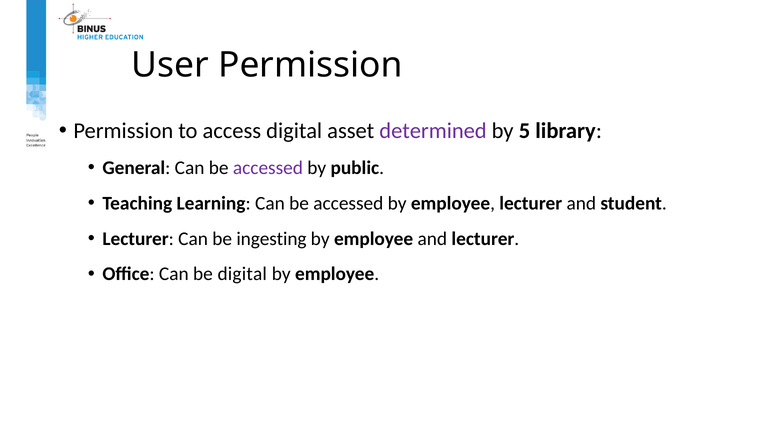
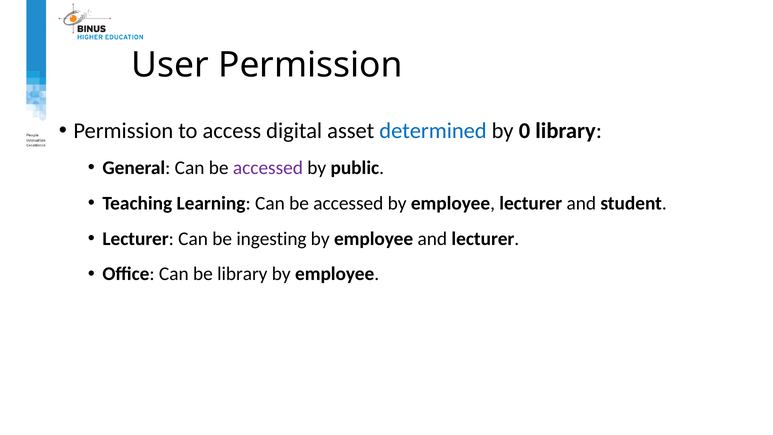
determined colour: purple -> blue (433, 131)
5: 5 -> 0 (525, 131)
be digital: digital -> library (242, 274)
